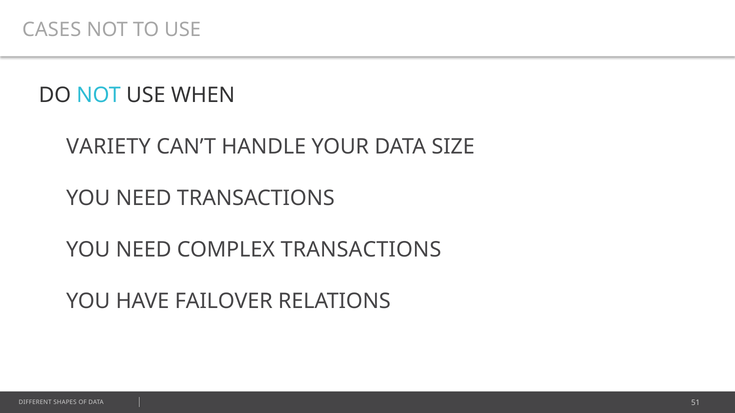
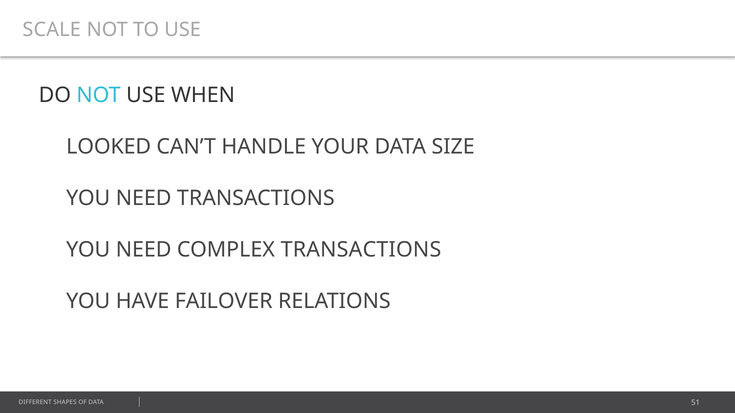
CASES: CASES -> SCALE (52, 30)
VARIETY: VARIETY -> LOOKED (109, 147)
